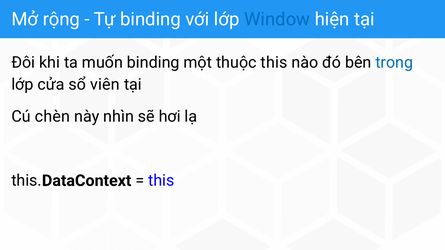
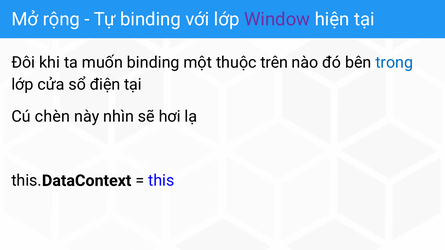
Window colour: blue -> purple (277, 19)
thuộc this: this -> trên (274, 63)
viên: viên -> điện (105, 85)
